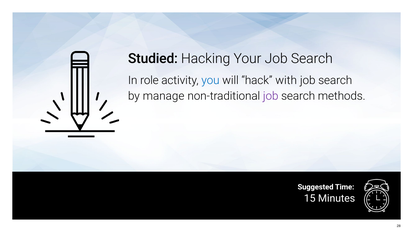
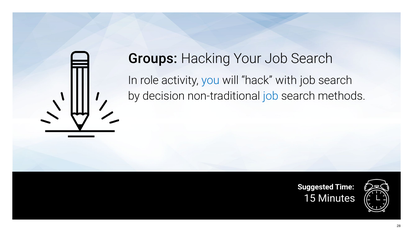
Studied: Studied -> Groups (153, 59)
manage: manage -> decision (164, 96)
job colour: purple -> blue (271, 96)
